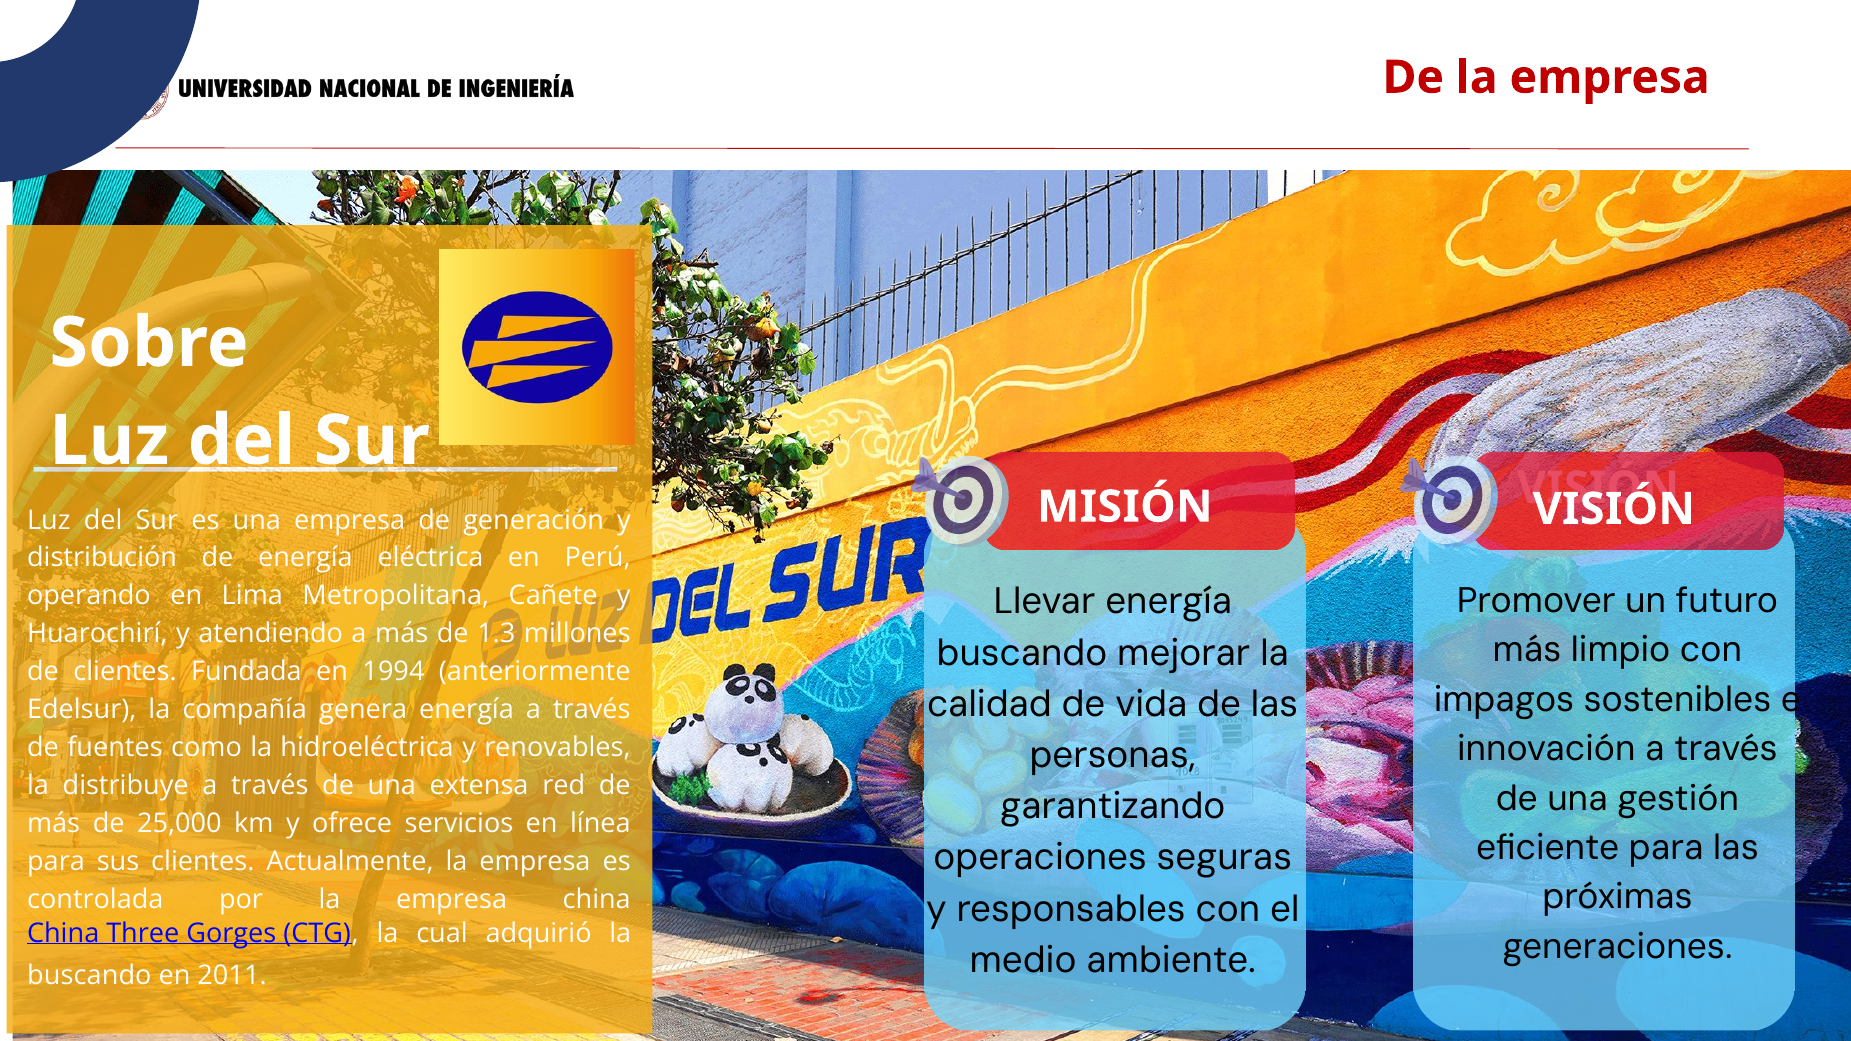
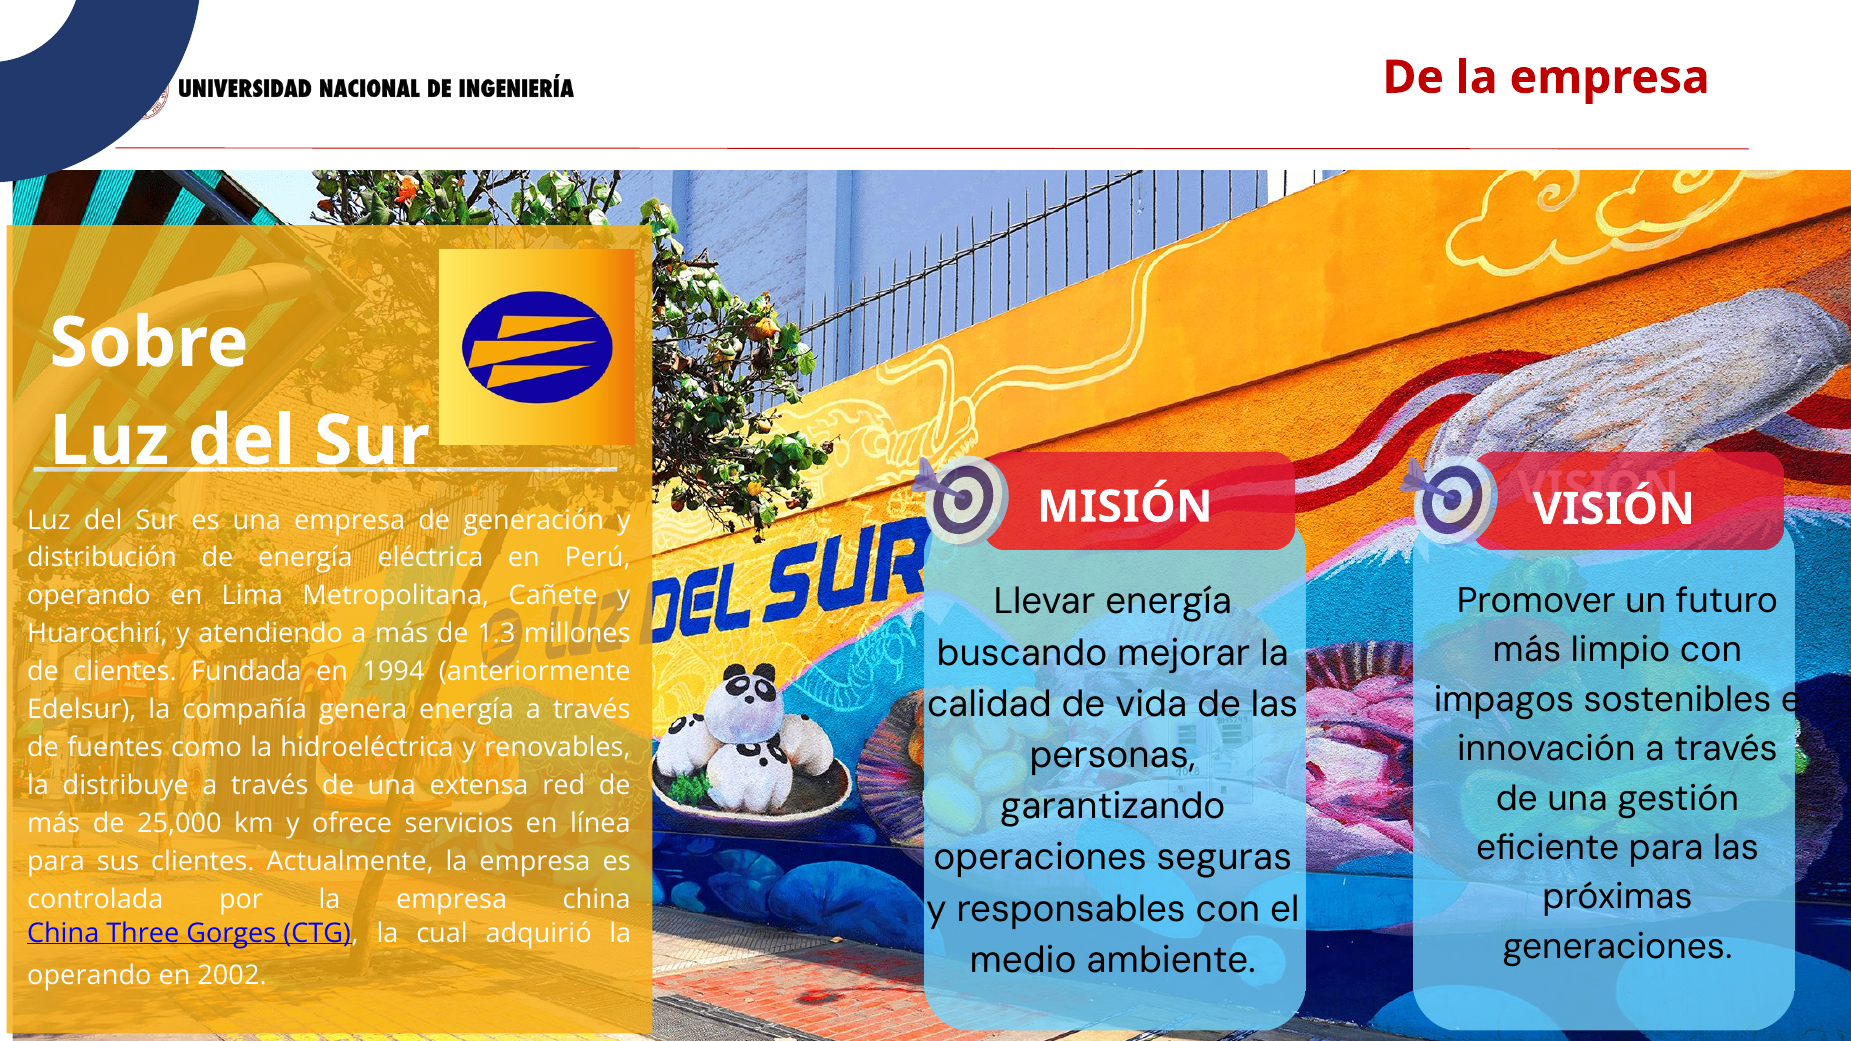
buscando: buscando -> operando (89, 976)
2011: 2011 -> 2002 (232, 976)
